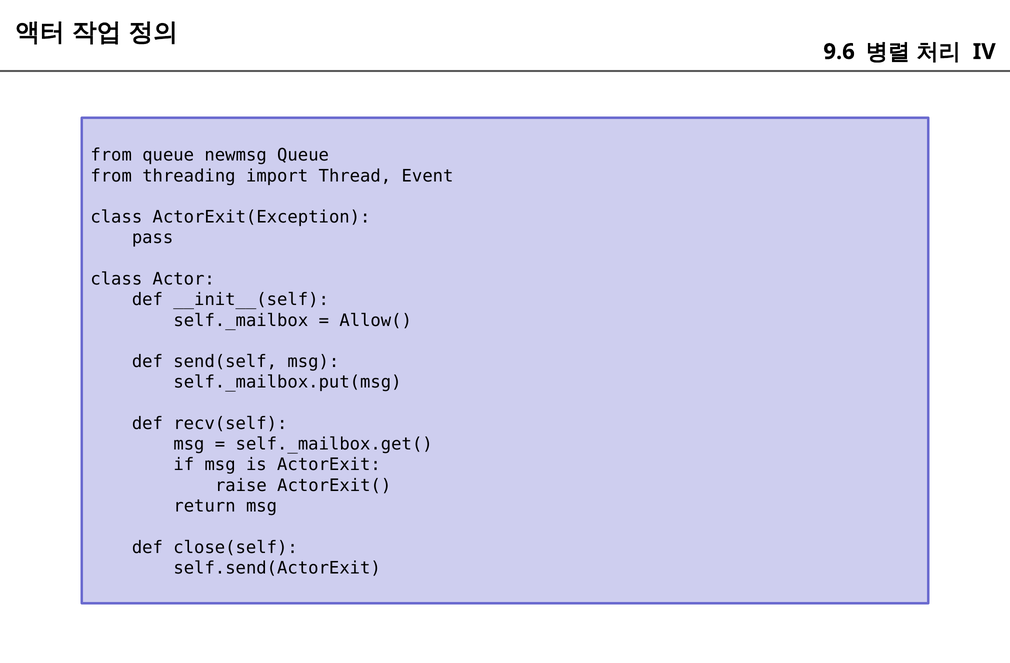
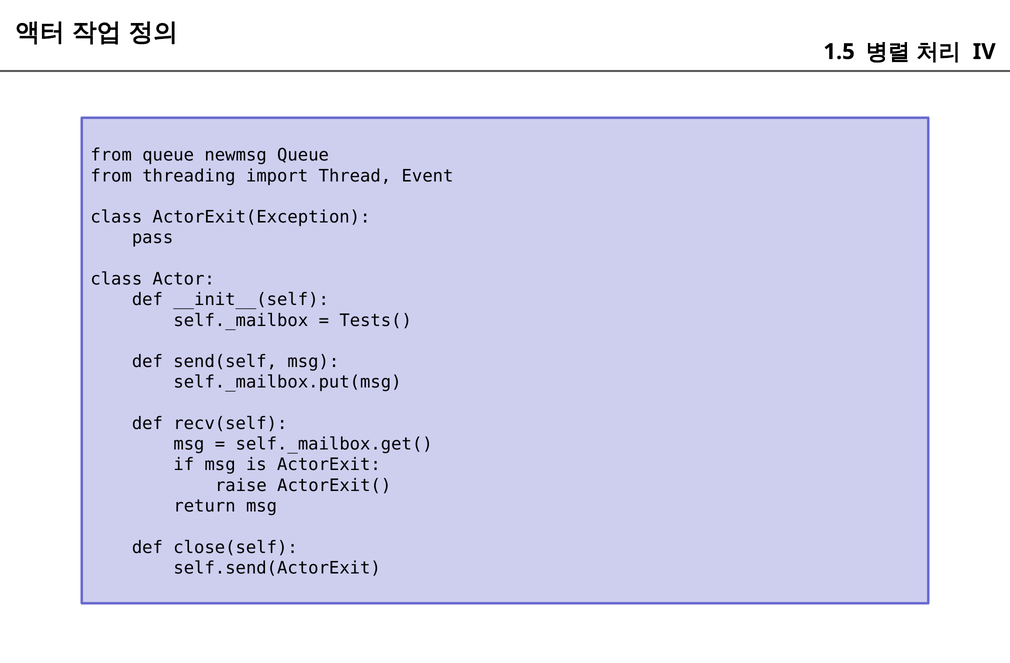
9.6: 9.6 -> 1.5 (839, 52)
Allow(: Allow( -> Tests( (376, 321)
